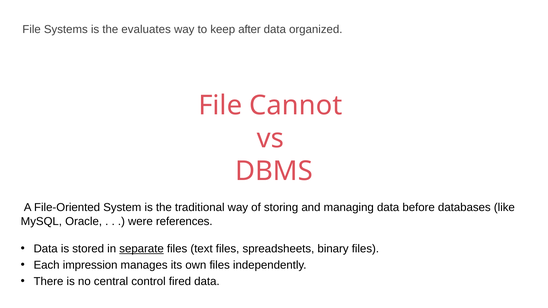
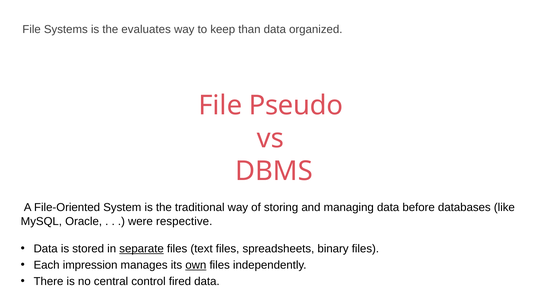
after: after -> than (249, 29)
Cannot: Cannot -> Pseudo (296, 106)
references: references -> respective (184, 221)
own underline: none -> present (196, 265)
